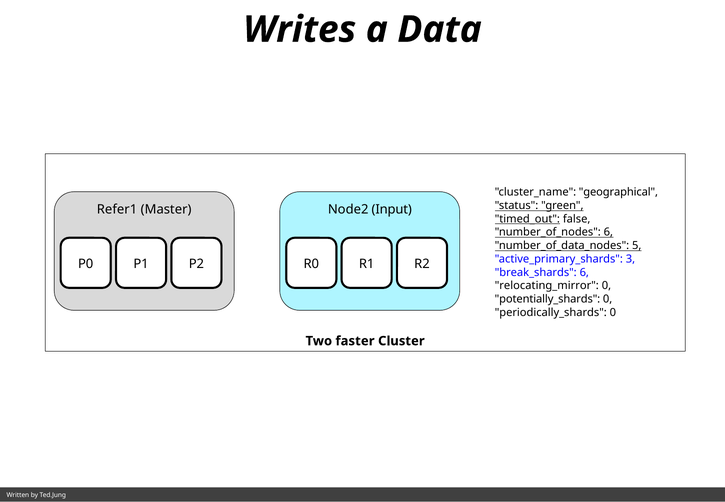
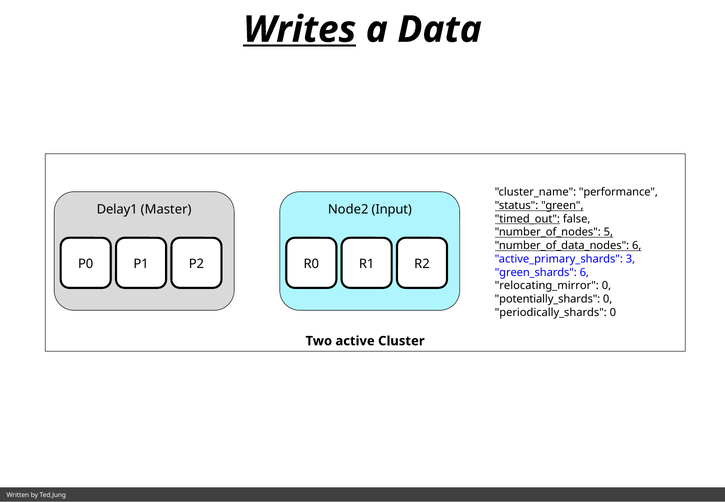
Writes underline: none -> present (300, 30)
geographical: geographical -> performance (618, 192)
Refer1: Refer1 -> Delay1 (117, 209)
number_of_nodes 6: 6 -> 5 (608, 232)
number_of_data_nodes 5: 5 -> 6 (637, 246)
break_shards: break_shards -> green_shards (536, 272)
faster: faster -> active (355, 341)
